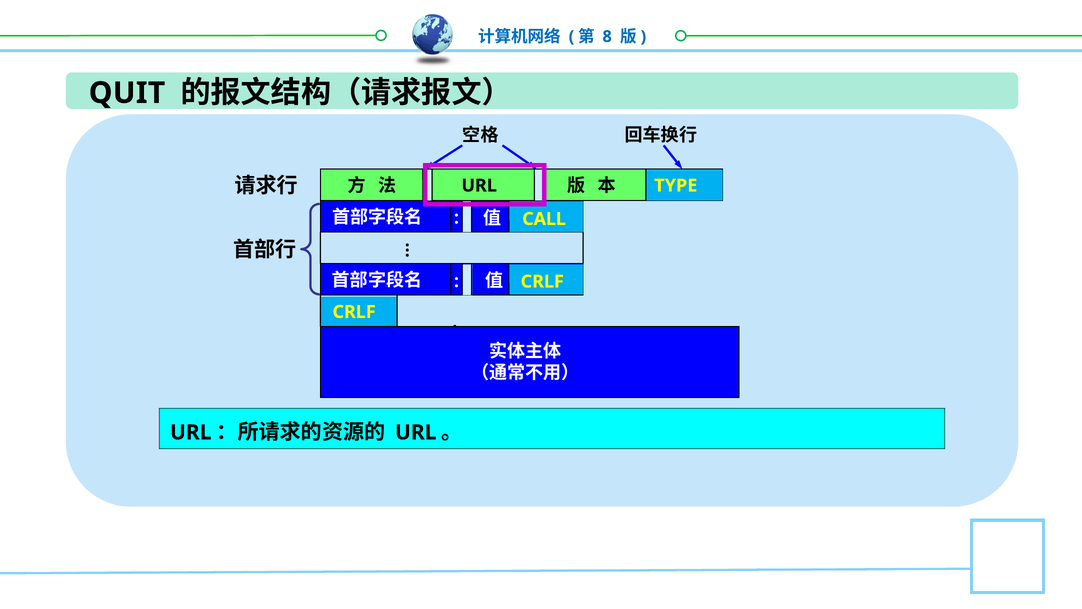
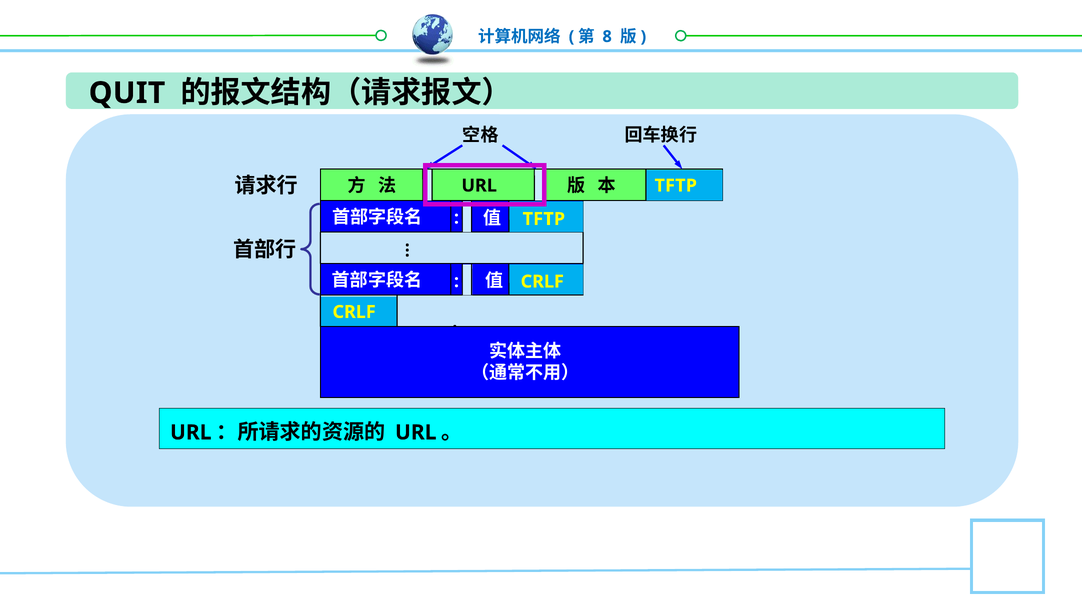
TYPE: TYPE -> TFTP (676, 185)
CALL: CALL -> TFTP (544, 219)
